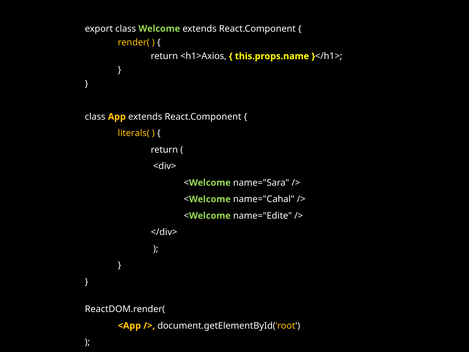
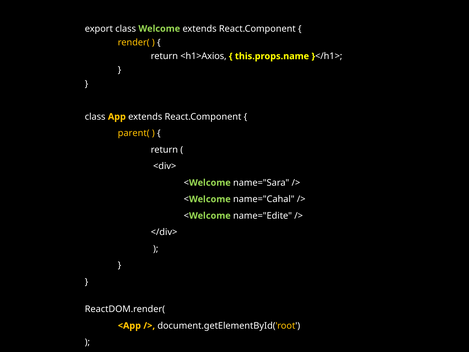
literals(: literals( -> parent( (134, 133)
